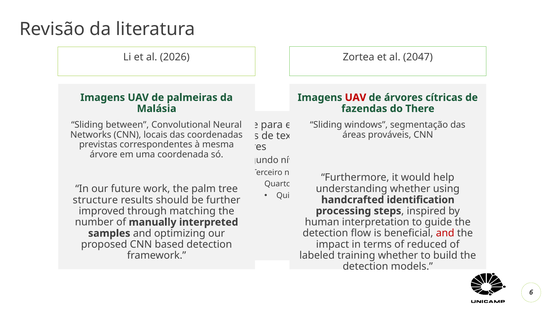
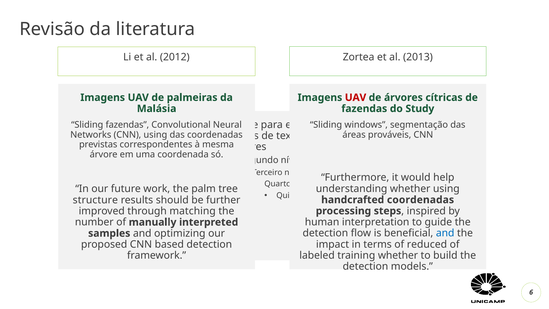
2026: 2026 -> 2012 (175, 57)
2047: 2047 -> 2013 (418, 57)
There: There -> Study (420, 109)
Sliding between: between -> fazendas (127, 125)
CNN locais: locais -> using (155, 135)
handcrafted identification: identification -> coordenadas (421, 200)
and colour: red -> blue (445, 233)
